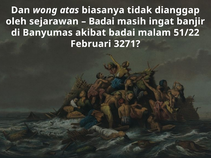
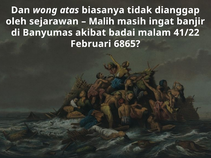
Badai: Badai -> Malih (102, 21)
51/22: 51/22 -> 41/22 (186, 33)
3271: 3271 -> 6865 (127, 44)
